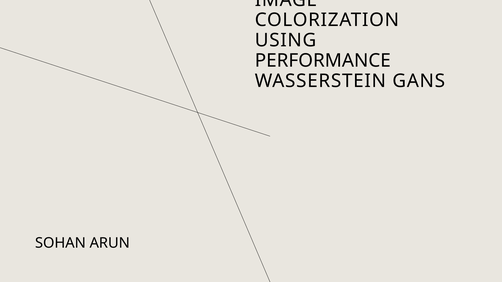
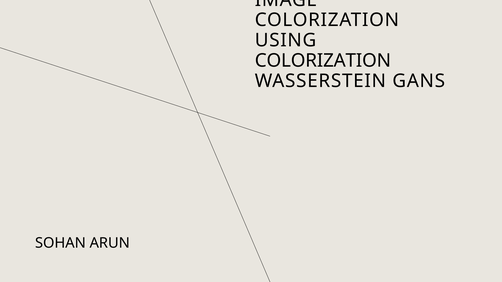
PERFORMANCE: PERFORMANCE -> COLORIZATION (323, 61)
